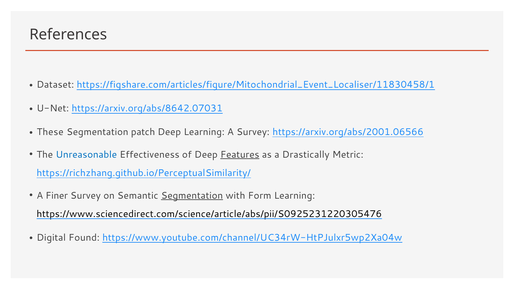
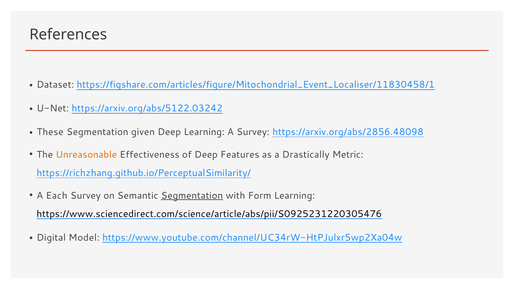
https://arxiv.org/abs/8642.07031: https://arxiv.org/abs/8642.07031 -> https://arxiv.org/abs/5122.03242 (147, 108)
patch: patch -> given (143, 132)
https://arxiv.org/abs/2001.06566: https://arxiv.org/abs/2001.06566 -> https://arxiv.org/abs/2856.48098 (348, 132)
Unreasonable colour: blue -> orange (86, 155)
Features underline: present -> none (240, 155)
Finer: Finer -> Each (57, 196)
Found: Found -> Model (84, 238)
